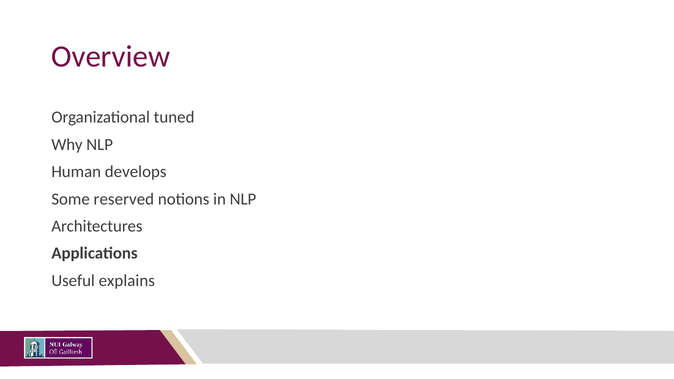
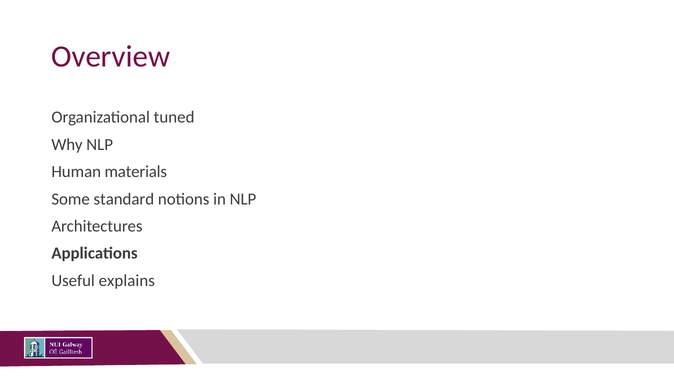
develops: develops -> materials (136, 172)
reserved: reserved -> standard (124, 199)
